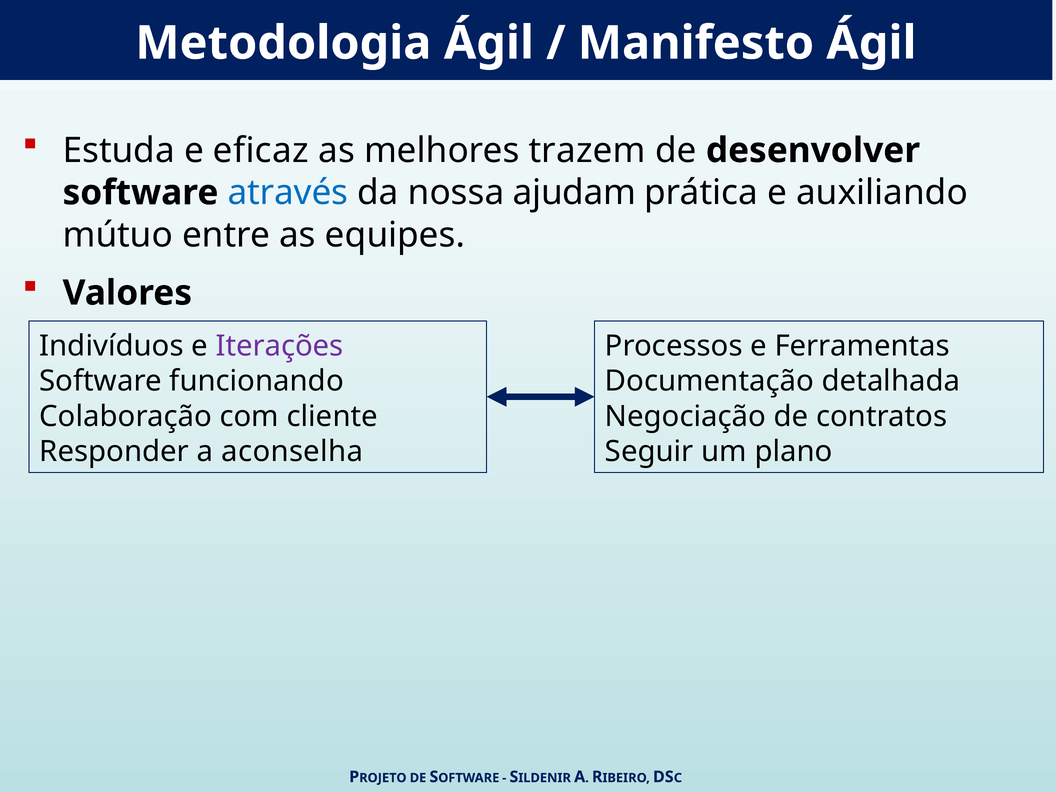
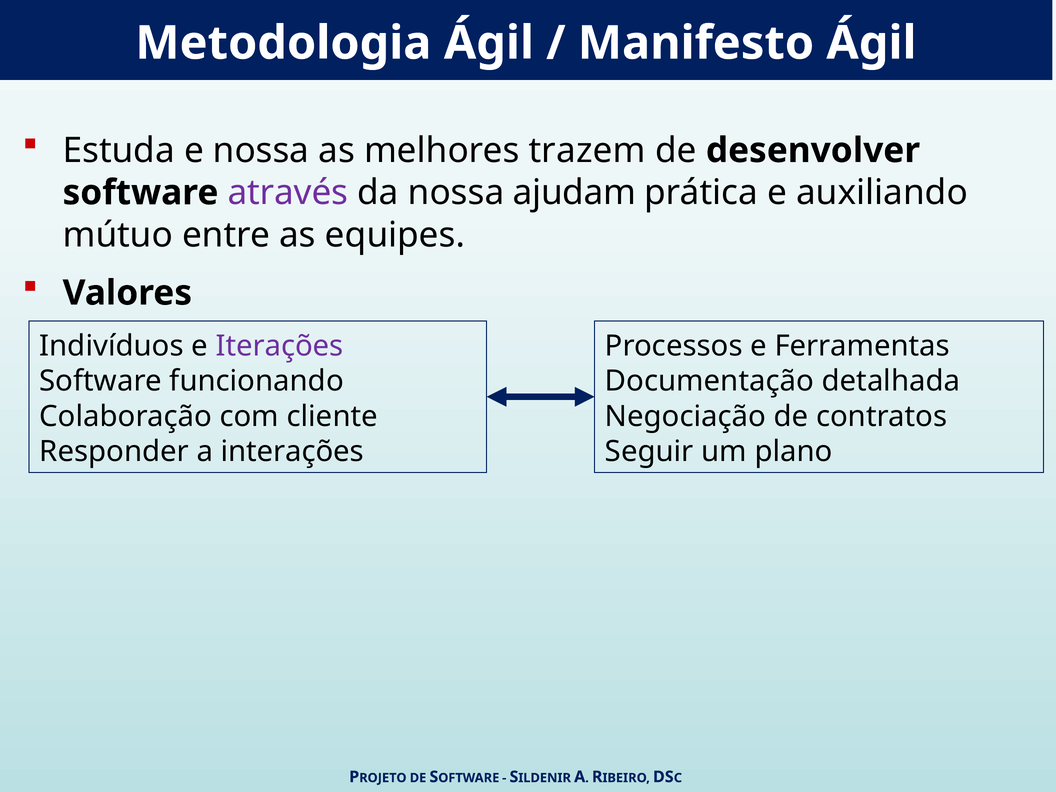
e eficaz: eficaz -> nossa (261, 150)
através colour: blue -> purple (288, 193)
aconselha: aconselha -> interações (292, 452)
